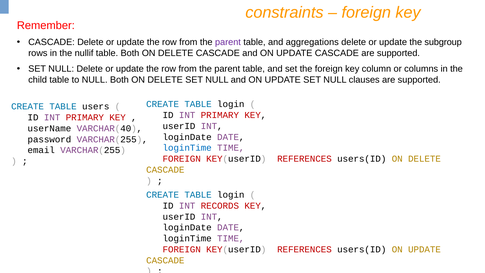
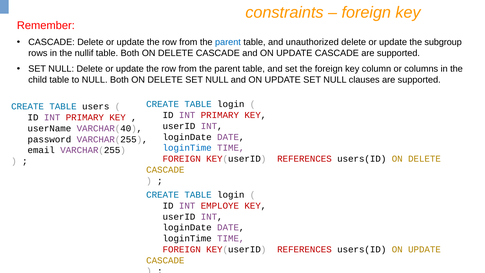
parent colour: purple -> blue (228, 42)
aggregations: aggregations -> unauthorized (312, 42)
RECORDS: RECORDS -> EMPLOYE (220, 206)
